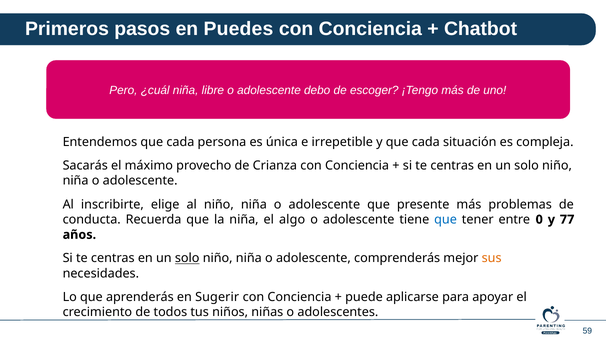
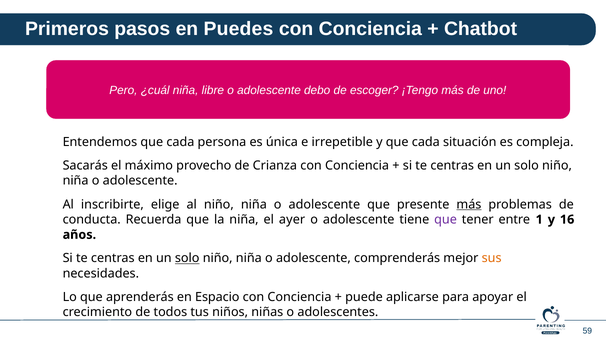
más underline: none -> present (469, 204)
algo: algo -> ayer (292, 219)
que colour: blue -> purple (446, 219)
0: 0 -> 1 (539, 219)
77: 77 -> 16 (567, 219)
Sugerir: Sugerir -> Espacio (217, 297)
